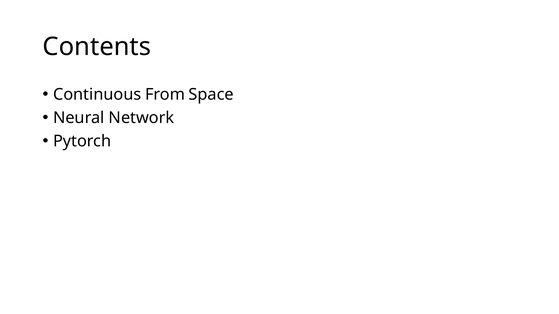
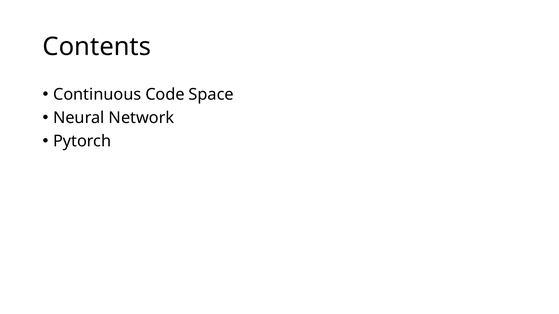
From: From -> Code (165, 95)
